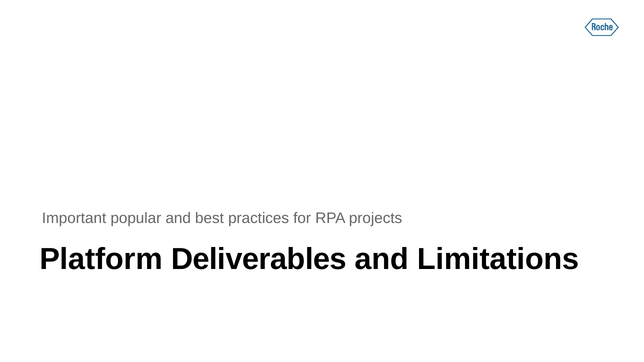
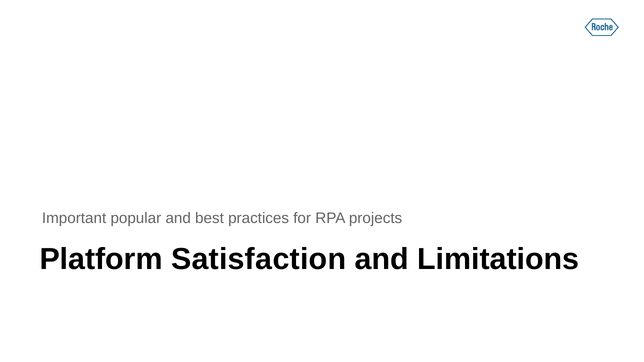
Deliverables: Deliverables -> Satisfaction (259, 260)
